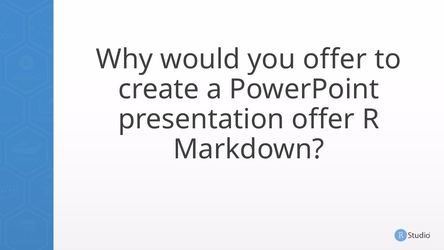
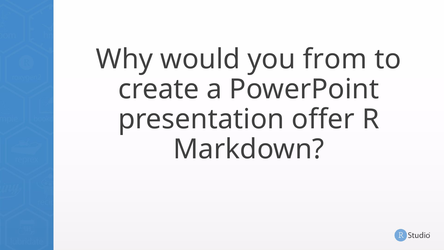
you offer: offer -> from (335, 59)
